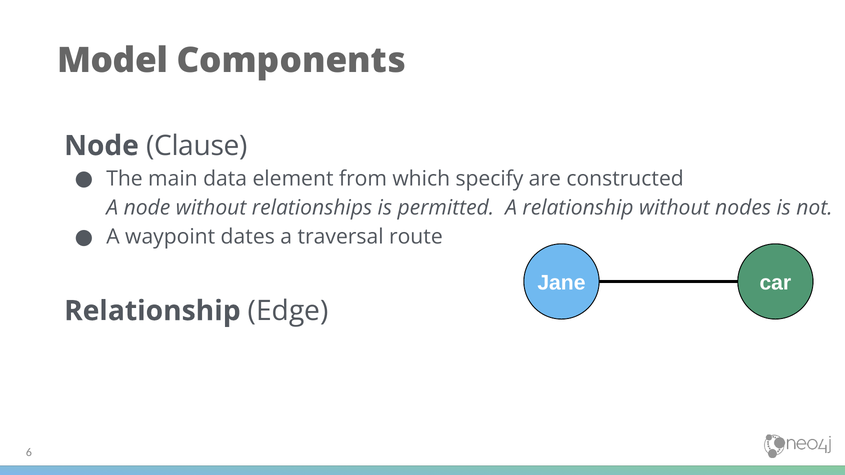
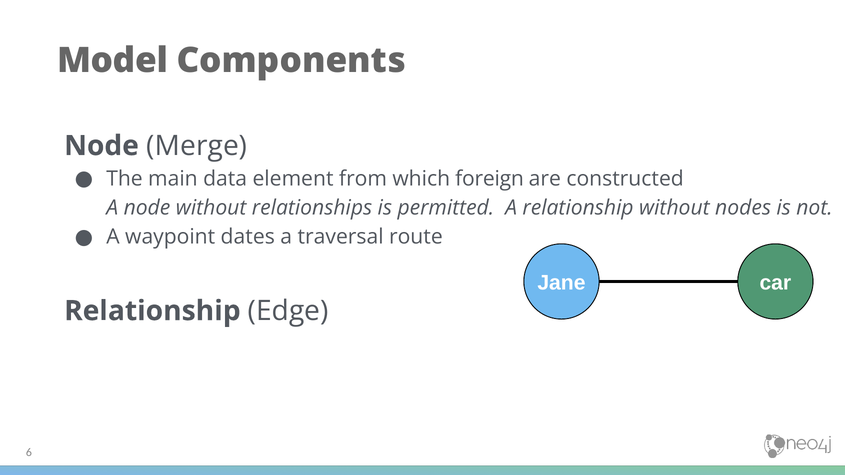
Clause: Clause -> Merge (197, 146)
specify: specify -> foreign (490, 179)
